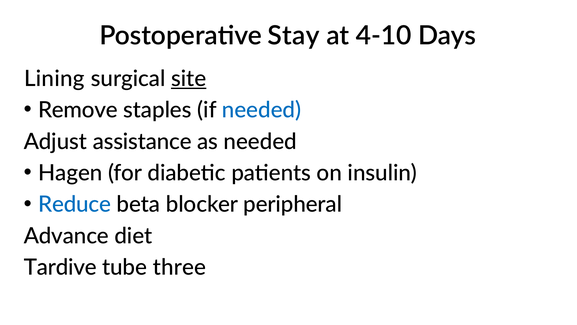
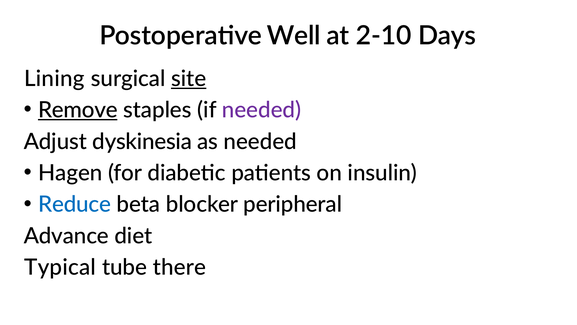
Stay: Stay -> Well (294, 36)
4-10: 4-10 -> 2-10 (384, 36)
Remove underline: none -> present (78, 110)
needed colour: blue -> purple (261, 110)
assistance: assistance -> dyskinesia (142, 141)
Tardive: Tardive -> Typical (60, 267)
three: three -> there (180, 267)
